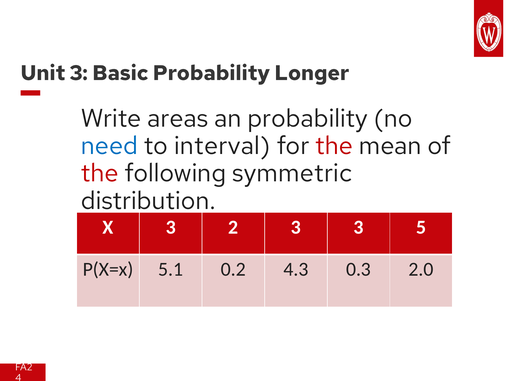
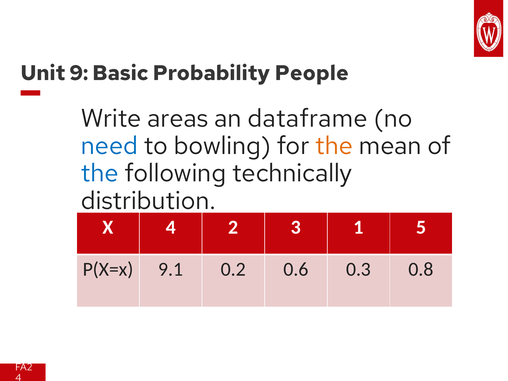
Unit 3: 3 -> 9 (79, 73)
Longer: Longer -> People (312, 73)
an probability: probability -> dataframe (308, 118)
interval: interval -> bowling (222, 146)
the colour: red -> orange (334, 146)
the colour: red -> blue (100, 173)
symmetric: symmetric -> technically (292, 173)
X 3: 3 -> 4 (171, 227)
3 3: 3 -> 1 (359, 227)
5.1: 5.1 -> 9.1 (171, 269)
4.3: 4.3 -> 0.6 (296, 269)
2.0: 2.0 -> 0.8 (421, 269)
